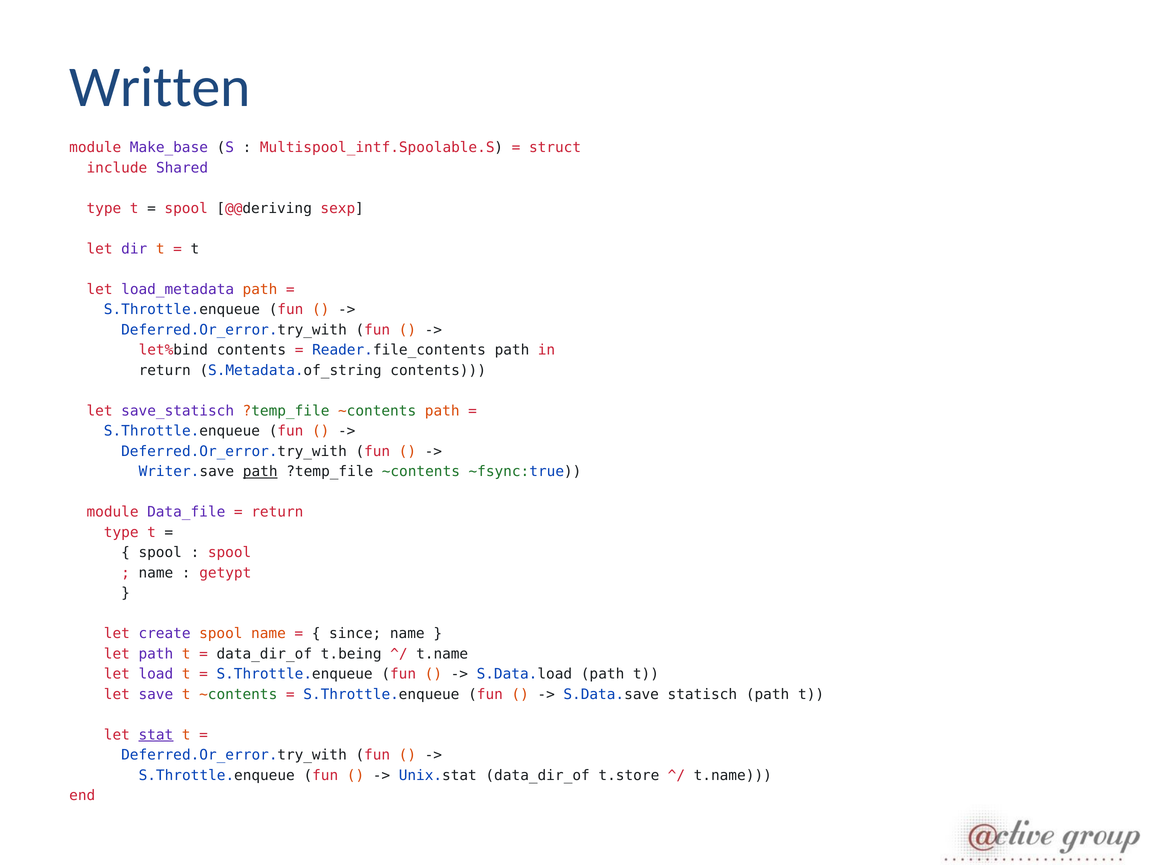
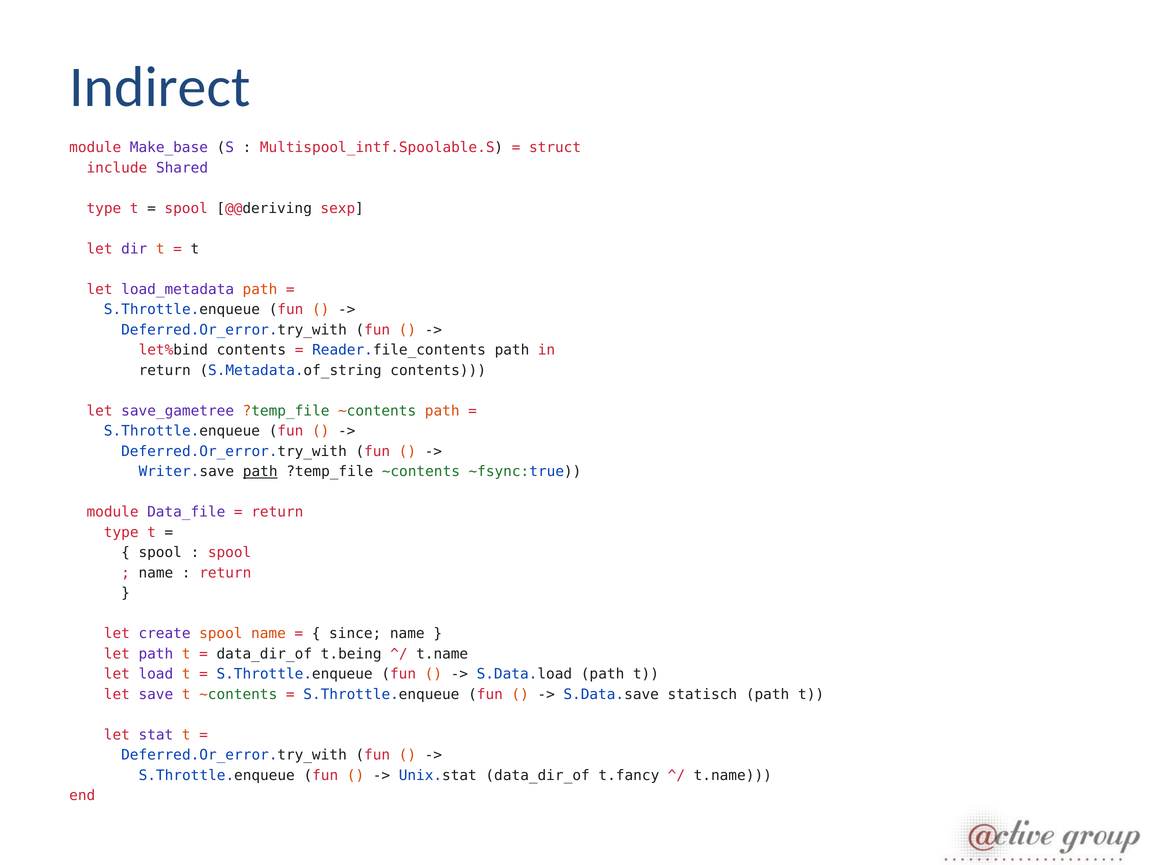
Written: Written -> Indirect (160, 87)
save_statisch: save_statisch -> save_gametree (178, 411)
getypt: getypt -> return (225, 573)
stat underline: present -> none (156, 735)
t.store: t.store -> t.fancy (629, 776)
